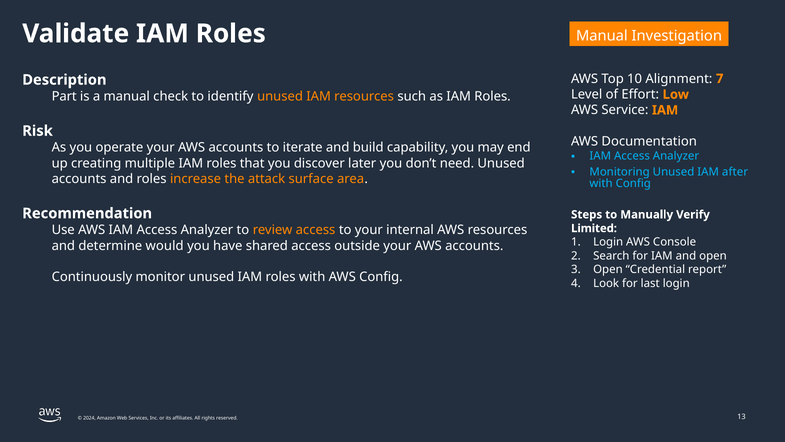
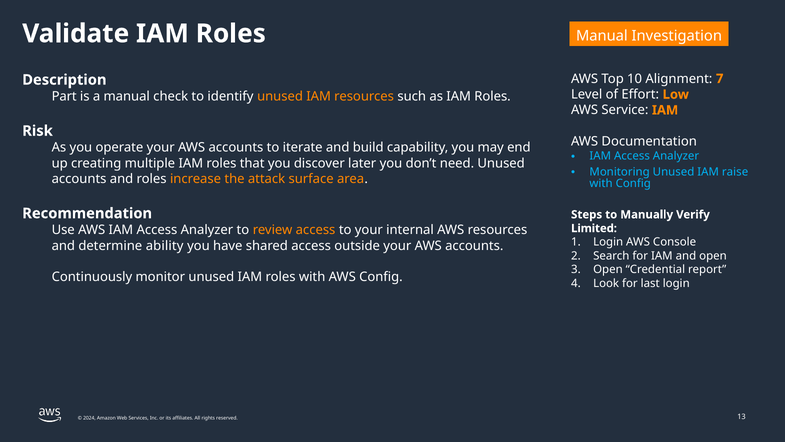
after: after -> raise (735, 172)
would: would -> ability (165, 245)
